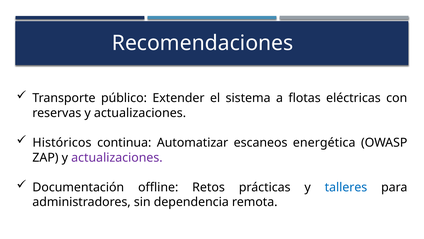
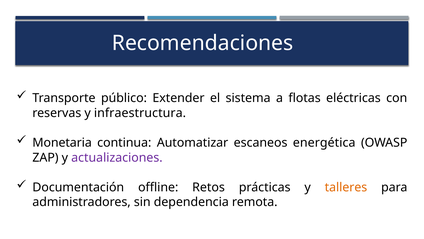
reservas y actualizaciones: actualizaciones -> infraestructura (140, 113)
Históricos: Históricos -> Monetaria (62, 142)
talleres colour: blue -> orange (346, 187)
